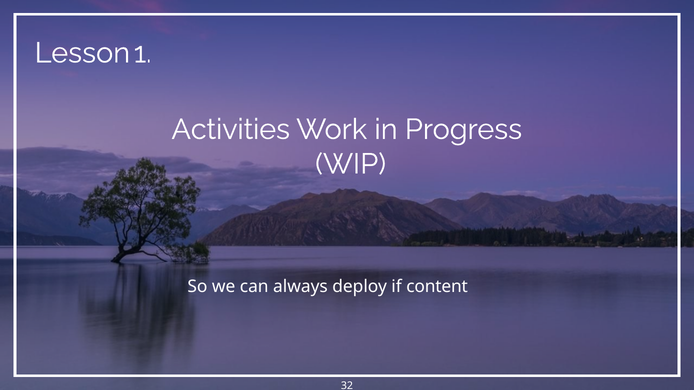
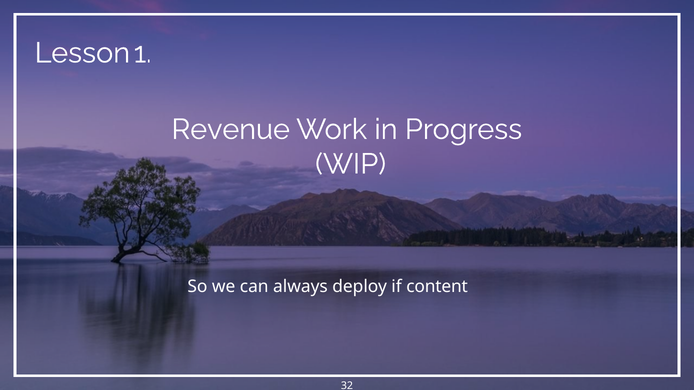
Activities: Activities -> Revenue (231, 130)
